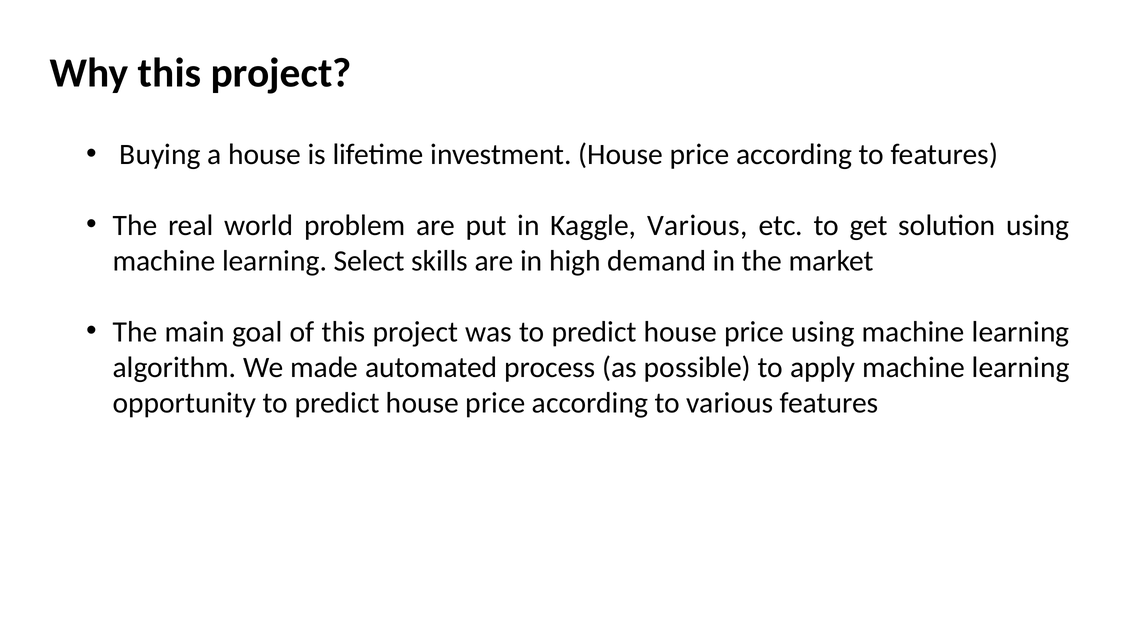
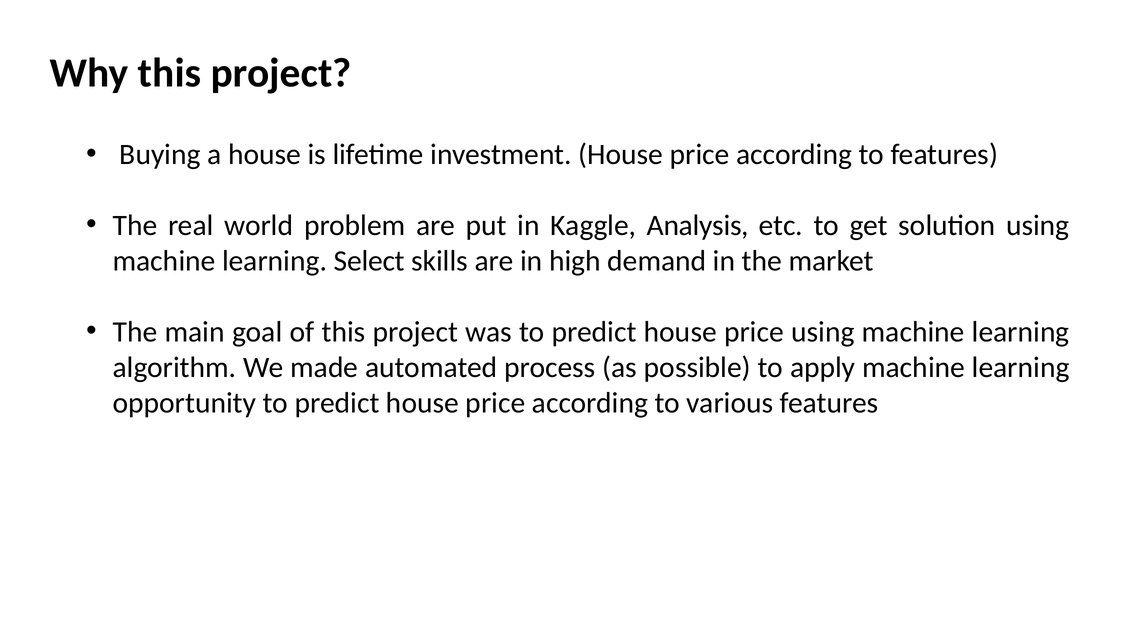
Kaggle Various: Various -> Analysis (698, 225)
